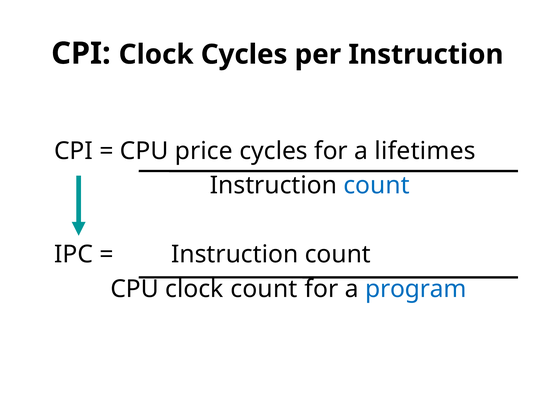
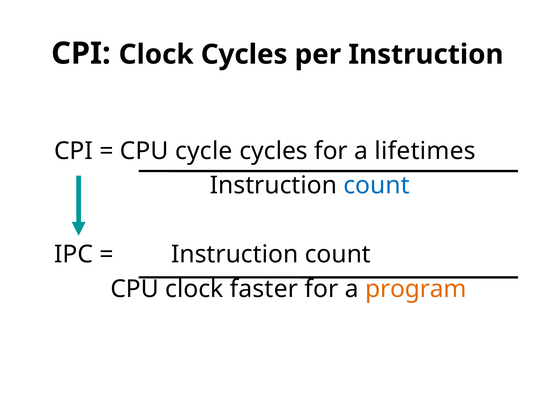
price: price -> cycle (204, 151)
clock count: count -> faster (264, 289)
program colour: blue -> orange (416, 289)
